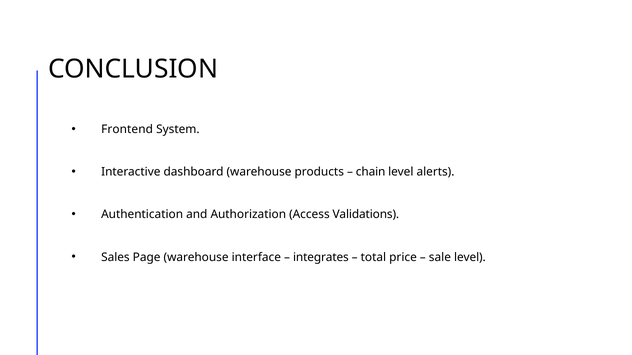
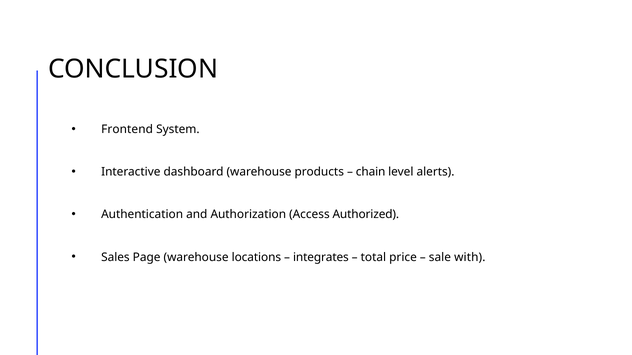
Validations: Validations -> Authorized (366, 215)
interface: interface -> locations (256, 257)
sale level: level -> with (470, 257)
